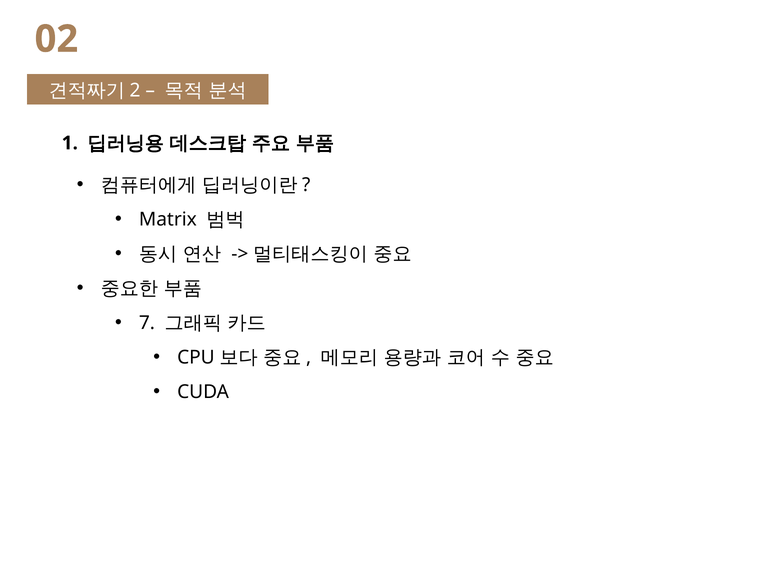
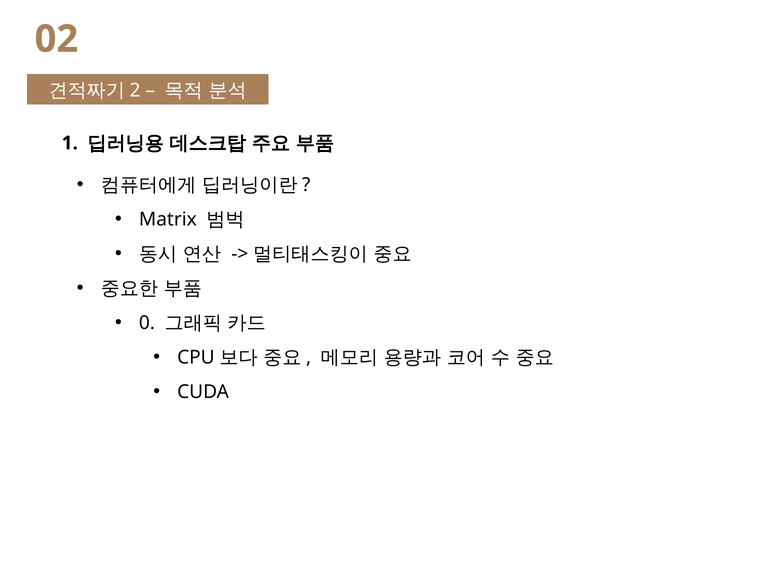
7: 7 -> 0 (147, 323)
